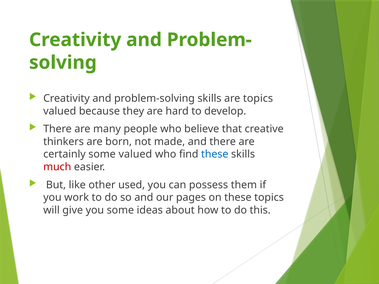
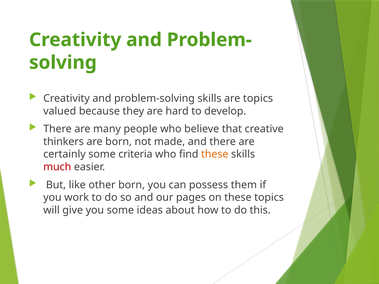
some valued: valued -> criteria (135, 154)
these colour: blue -> orange (215, 154)
other used: used -> born (132, 185)
